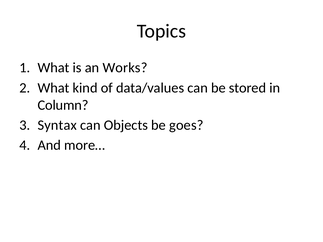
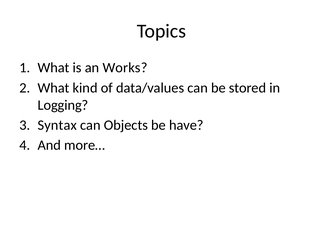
Column: Column -> Logging (63, 105)
goes: goes -> have (186, 125)
